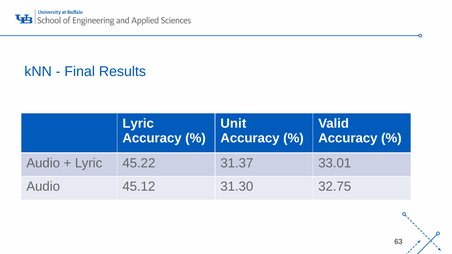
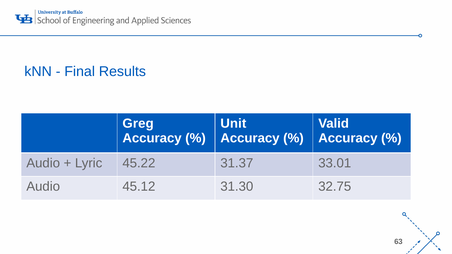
Lyric: Lyric -> Greg (138, 124)
